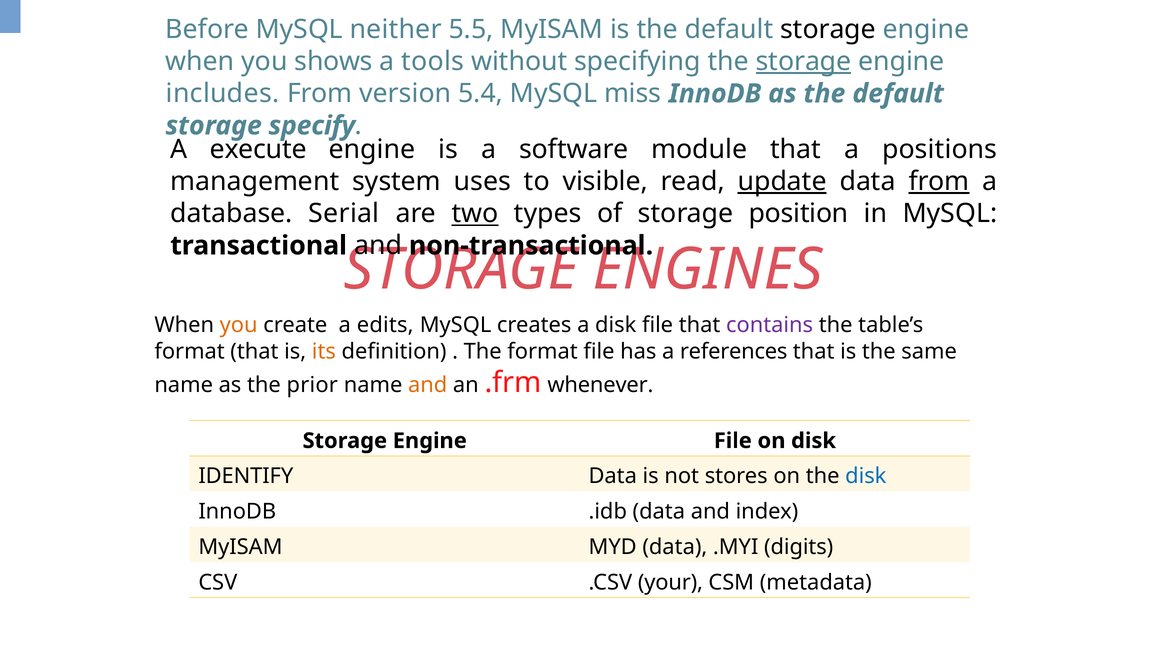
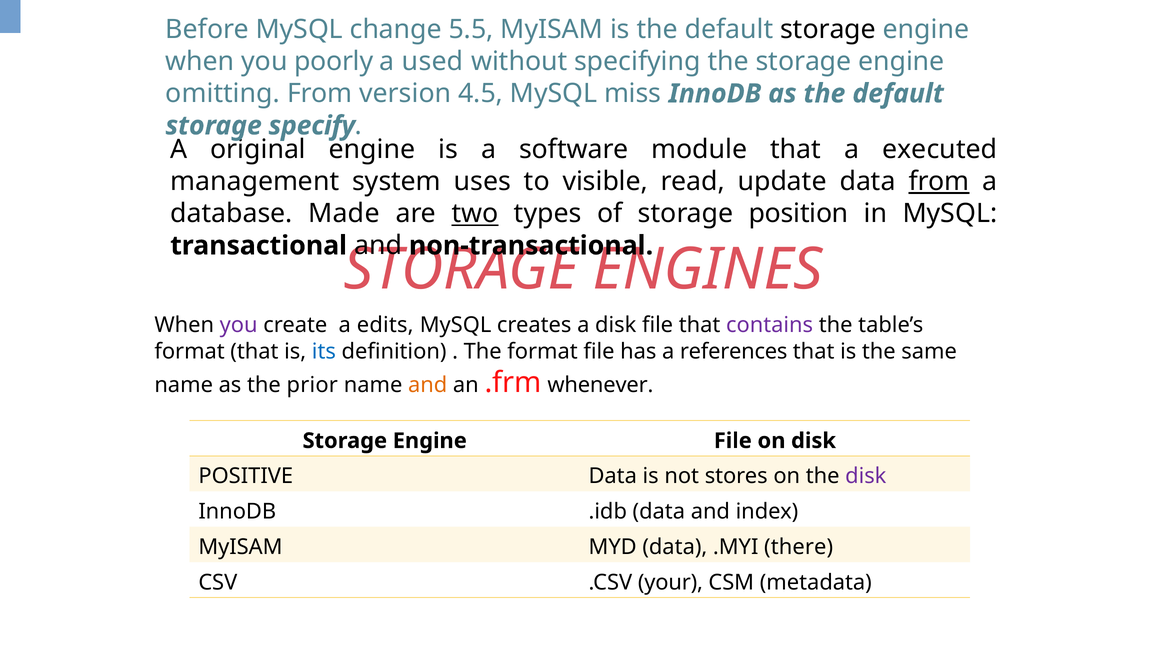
neither: neither -> change (396, 29)
shows: shows -> poorly (334, 62)
tools: tools -> used (433, 62)
storage underline: present -> none (804, 62)
includes: includes -> omitting (223, 94)
5.4: 5.4 -> 4.5 (481, 94)
execute: execute -> original (258, 150)
positions: positions -> executed (940, 150)
update underline: present -> none (782, 182)
Serial: Serial -> Made (344, 214)
you colour: orange -> purple (239, 325)
its colour: orange -> blue (324, 352)
IDENTIFY: IDENTIFY -> POSITIVE (246, 477)
disk colour: blue -> purple (866, 477)
digits: digits -> there (799, 548)
